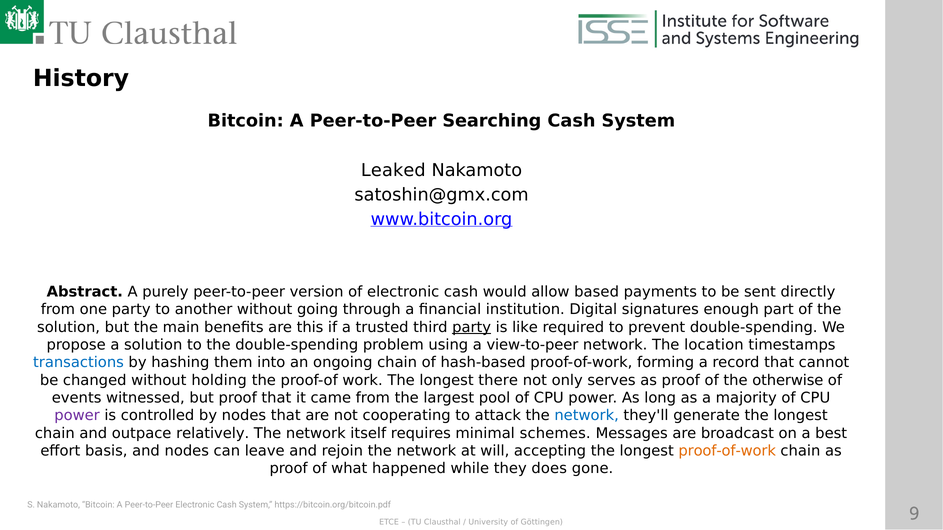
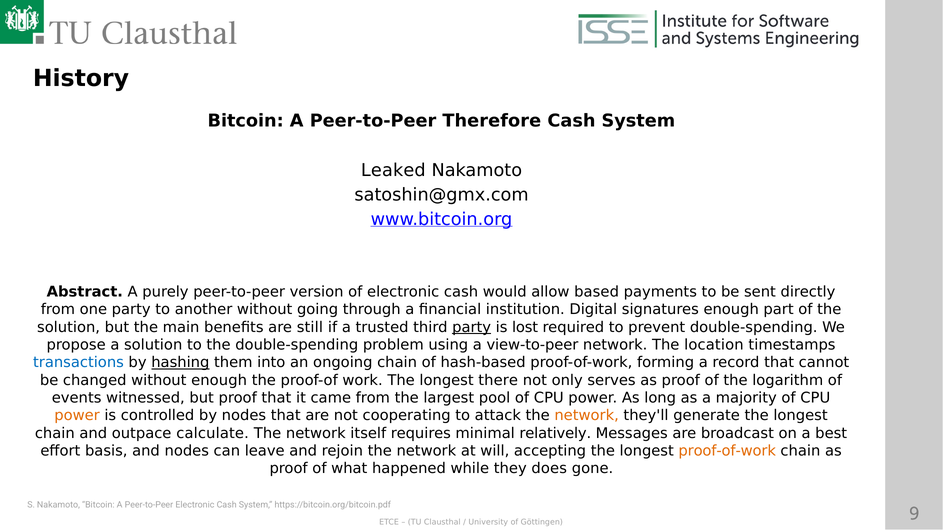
Searching: Searching -> Therefore (492, 121)
this: this -> still (310, 327)
like: like -> lost (525, 327)
hashing underline: none -> present (180, 363)
without holding: holding -> enough (219, 381)
otherwise: otherwise -> logarithm (788, 381)
power colour: purple -> orange (77, 416)
network colour: blue -> orange (587, 416)
relatively: relatively -> calculate (213, 434)
schemes: schemes -> relatively (555, 434)
